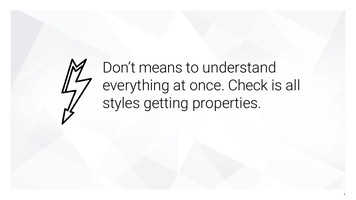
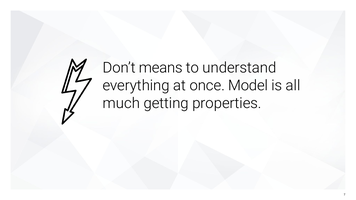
Check: Check -> Model (248, 86)
styles: styles -> much (121, 103)
